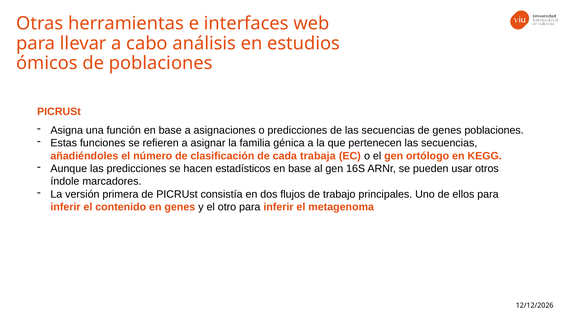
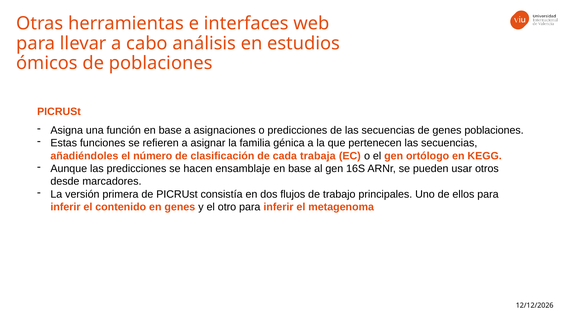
estadísticos: estadísticos -> ensamblaje (243, 168)
índole: índole -> desde (65, 181)
